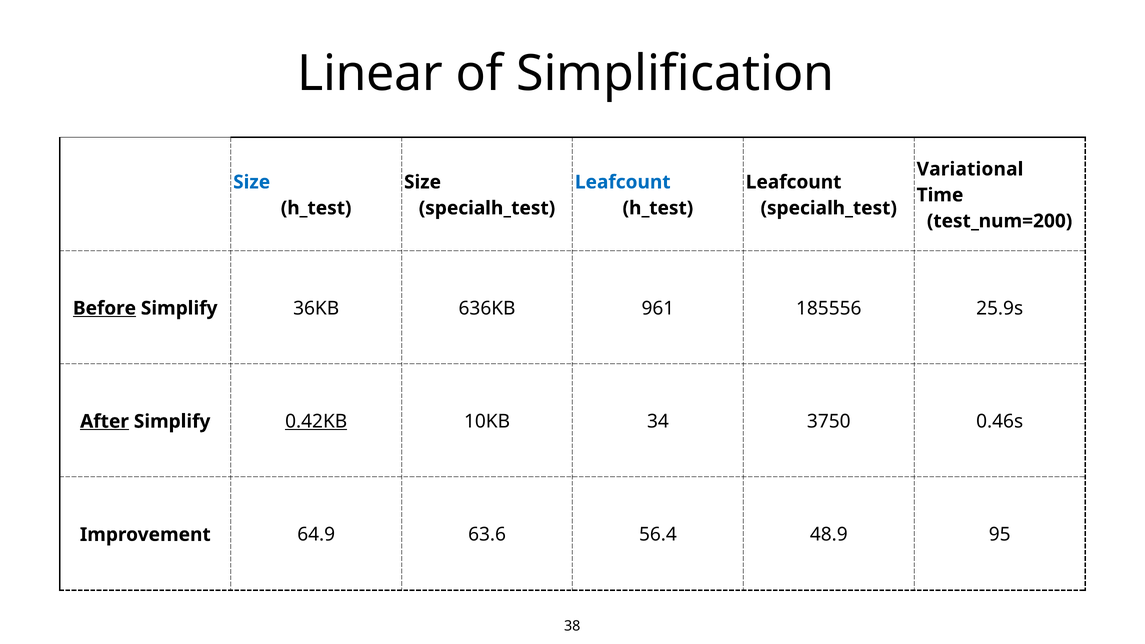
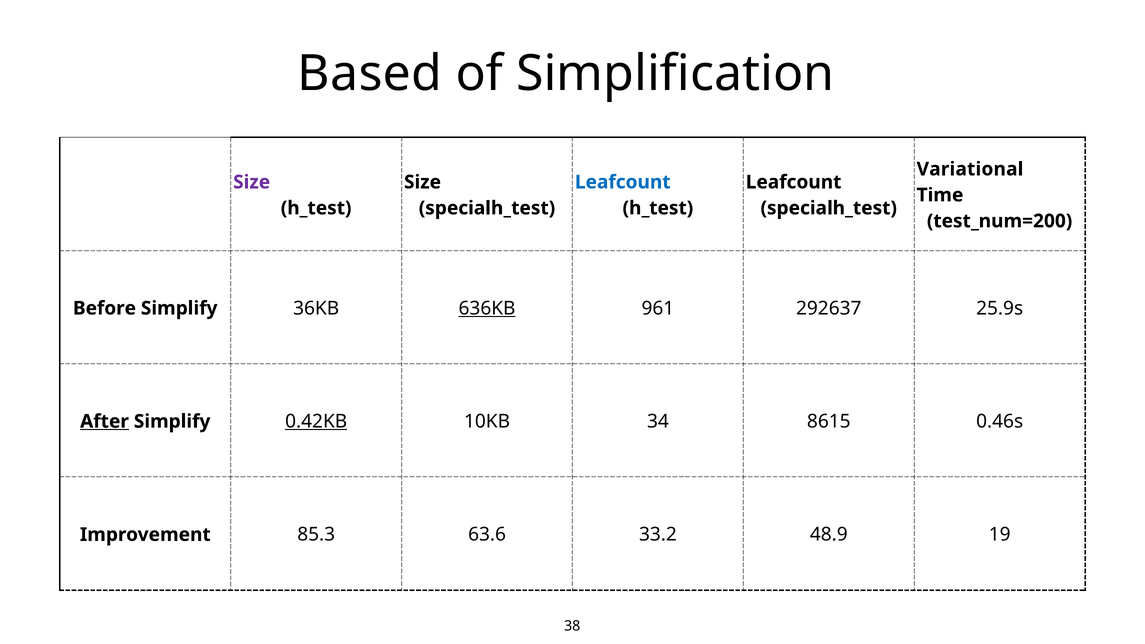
Linear: Linear -> Based (370, 74)
Size colour: blue -> purple (252, 182)
Before underline: present -> none (104, 308)
636KB underline: none -> present (487, 308)
185556: 185556 -> 292637 (829, 308)
3750: 3750 -> 8615 (829, 421)
64.9: 64.9 -> 85.3 (316, 535)
56.4: 56.4 -> 33.2 (658, 535)
95: 95 -> 19 (1000, 535)
